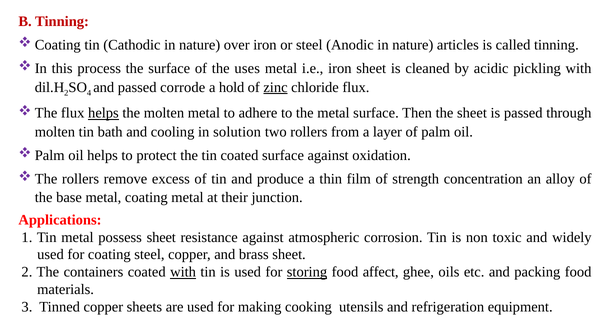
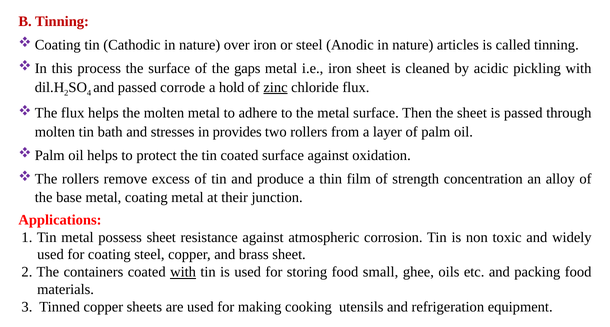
uses: uses -> gaps (247, 68)
helps underline: present -> none (103, 113)
cooling: cooling -> stresses (173, 132)
solution: solution -> provides (237, 132)
storing underline: present -> none (307, 272)
affect: affect -> small (381, 272)
